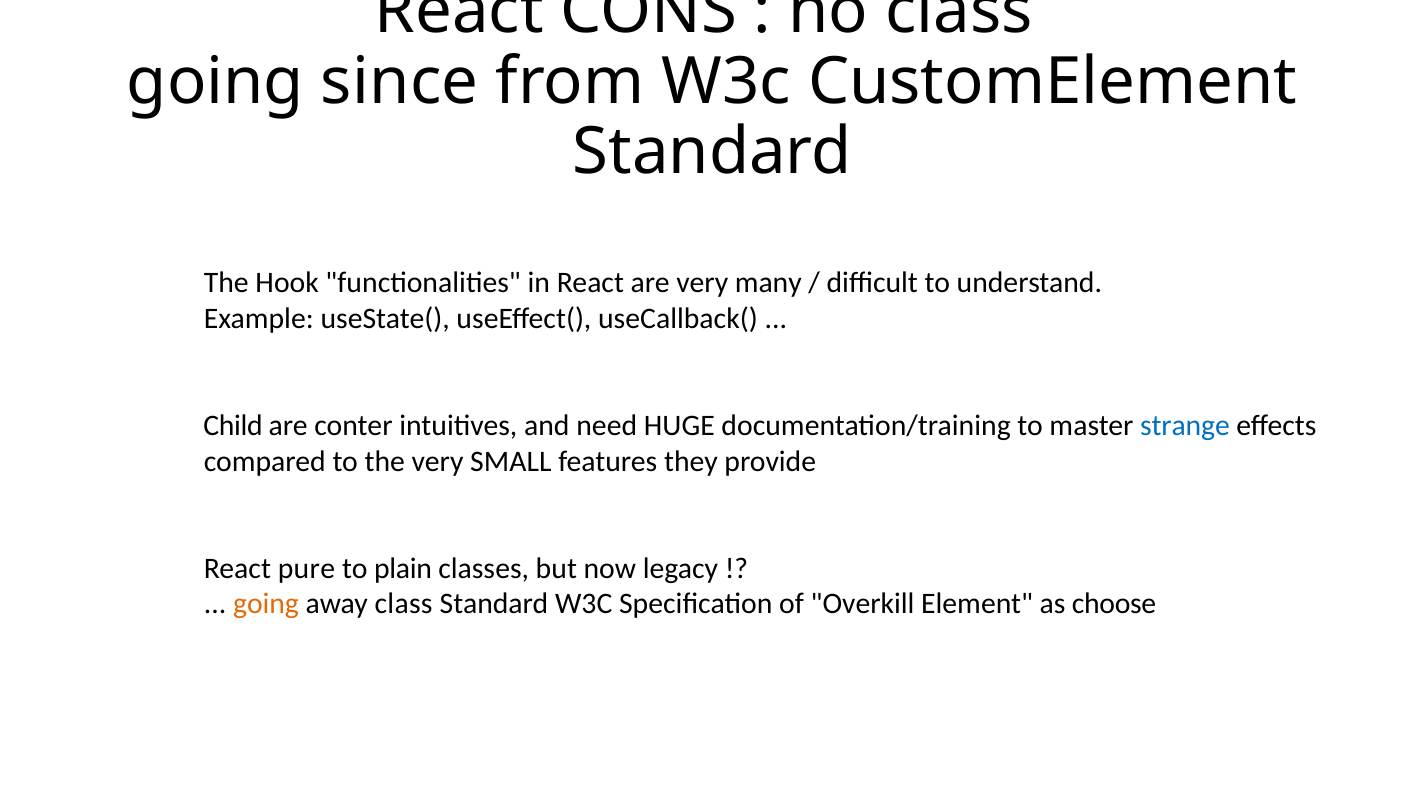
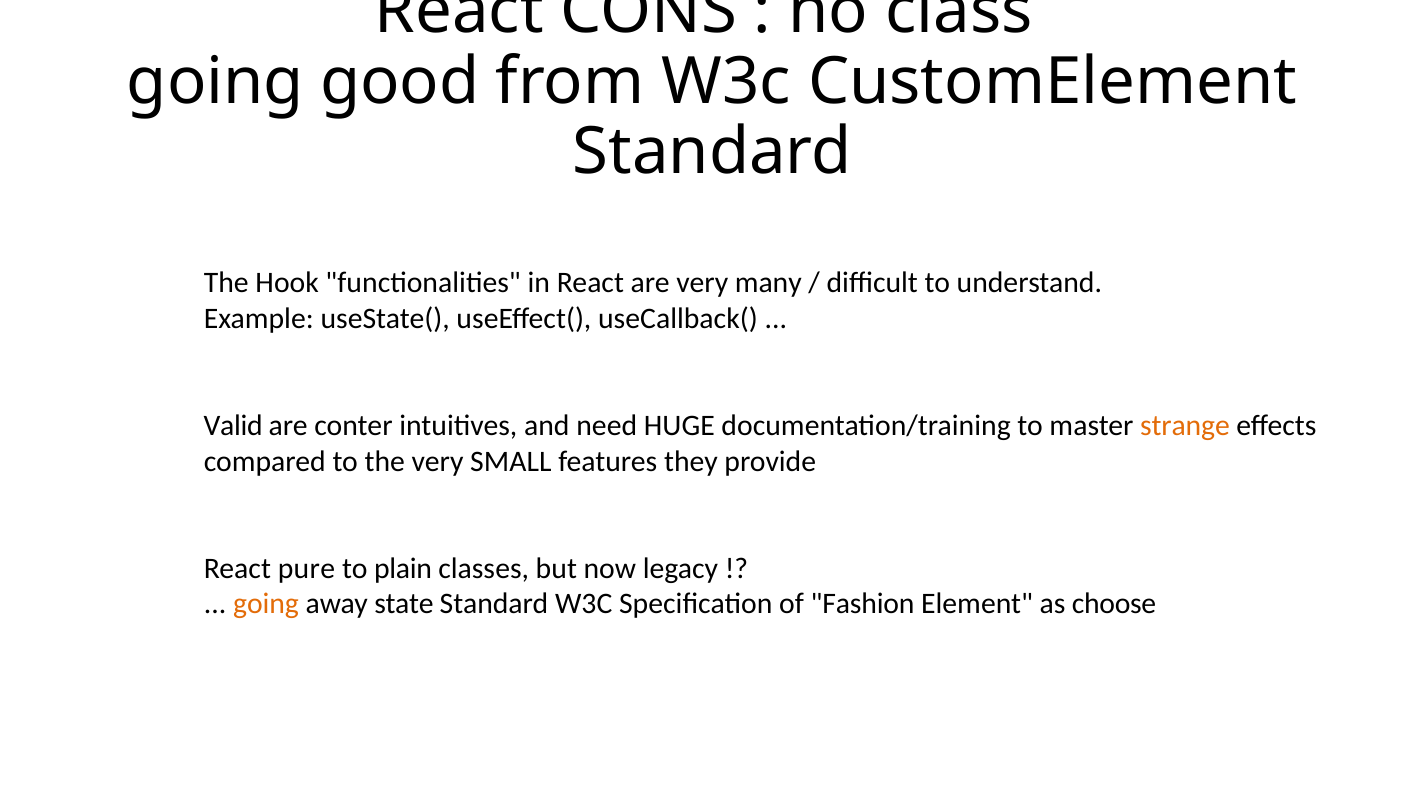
since: since -> good (400, 82)
Child: Child -> Valid (233, 425)
strange colour: blue -> orange (1185, 425)
away class: class -> state (404, 604)
Overkill: Overkill -> Fashion (863, 604)
